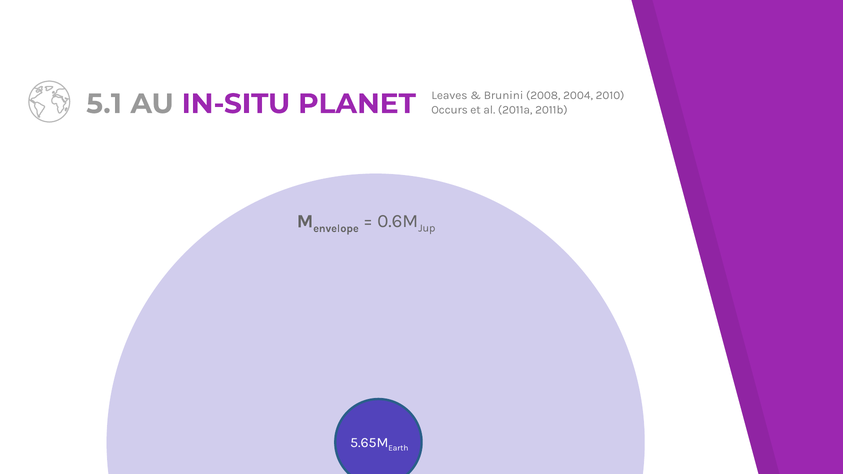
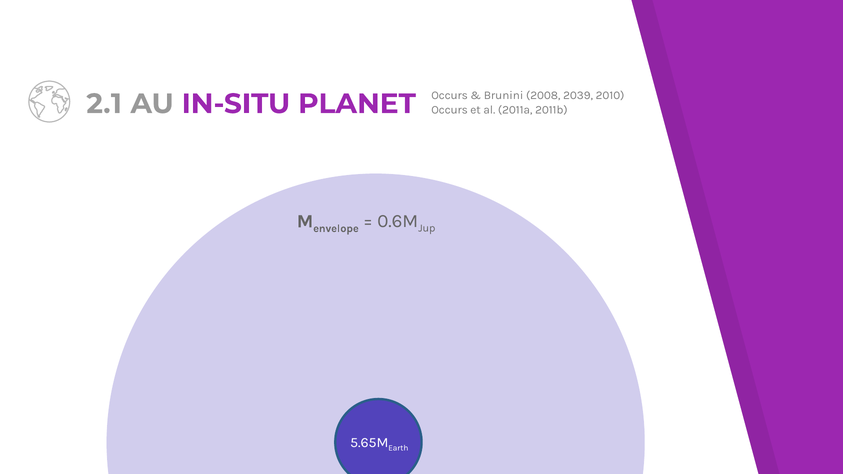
Leaves: Leaves -> Occurs (450, 96)
2004: 2004 -> 2039 (578, 96)
5.1: 5.1 -> 2.1 (104, 104)
